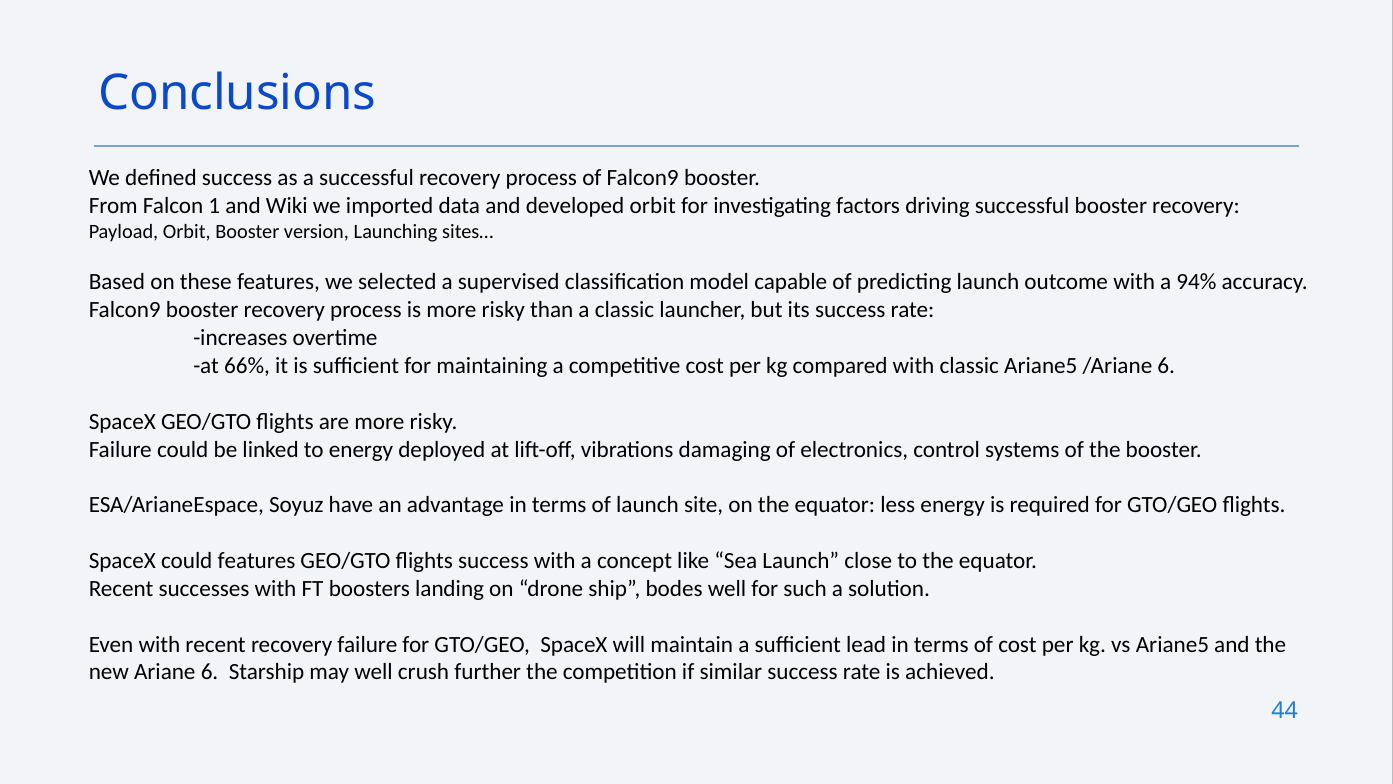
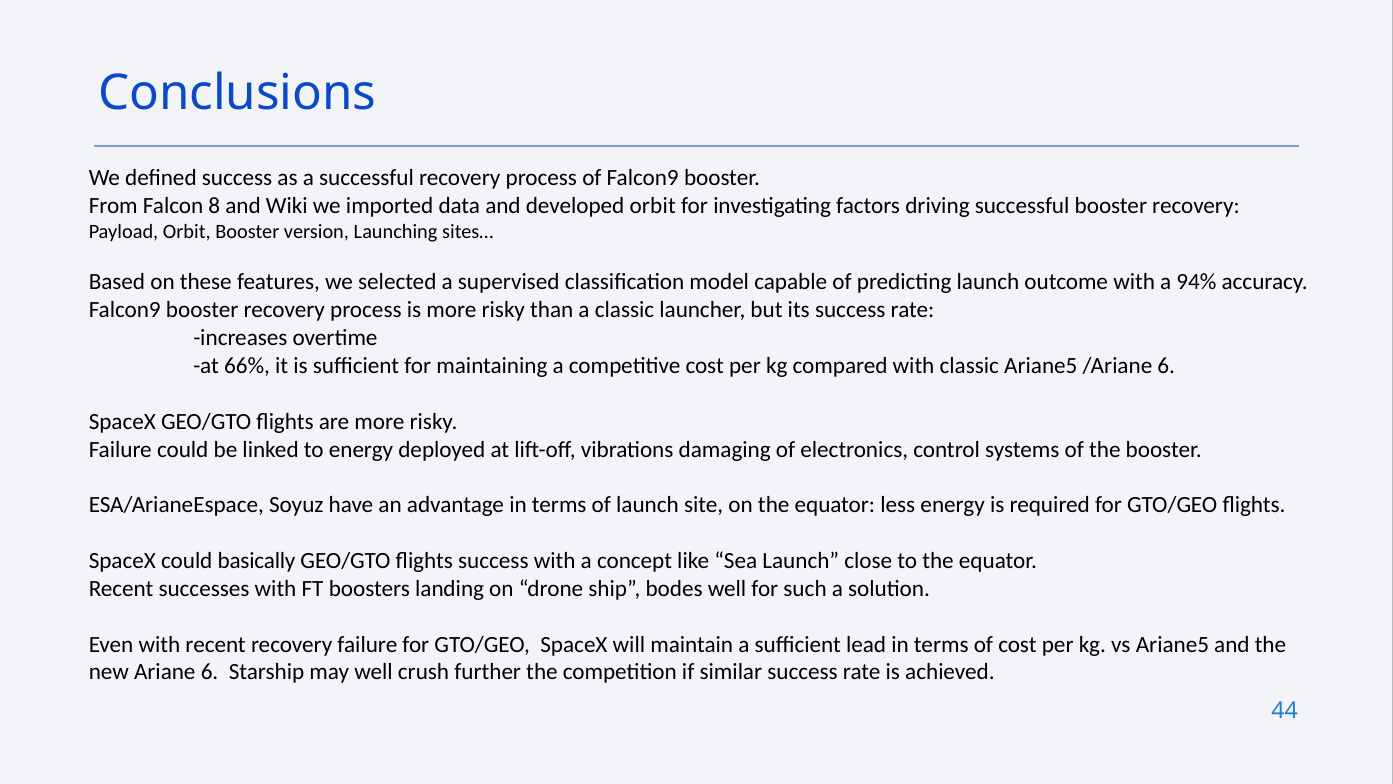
1: 1 -> 8 (214, 205)
could features: features -> basically (257, 560)
